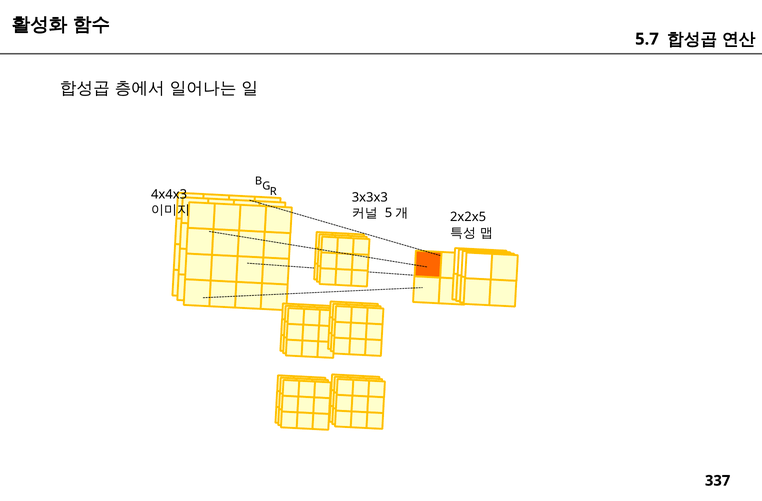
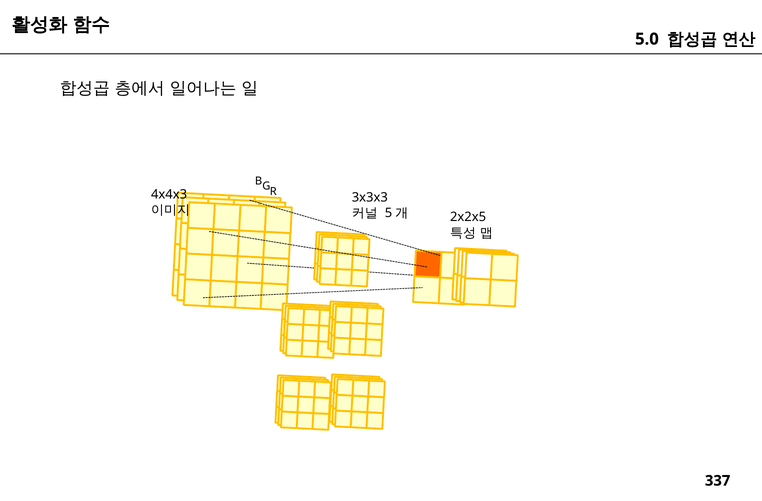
5.7: 5.7 -> 5.0 (647, 39)
